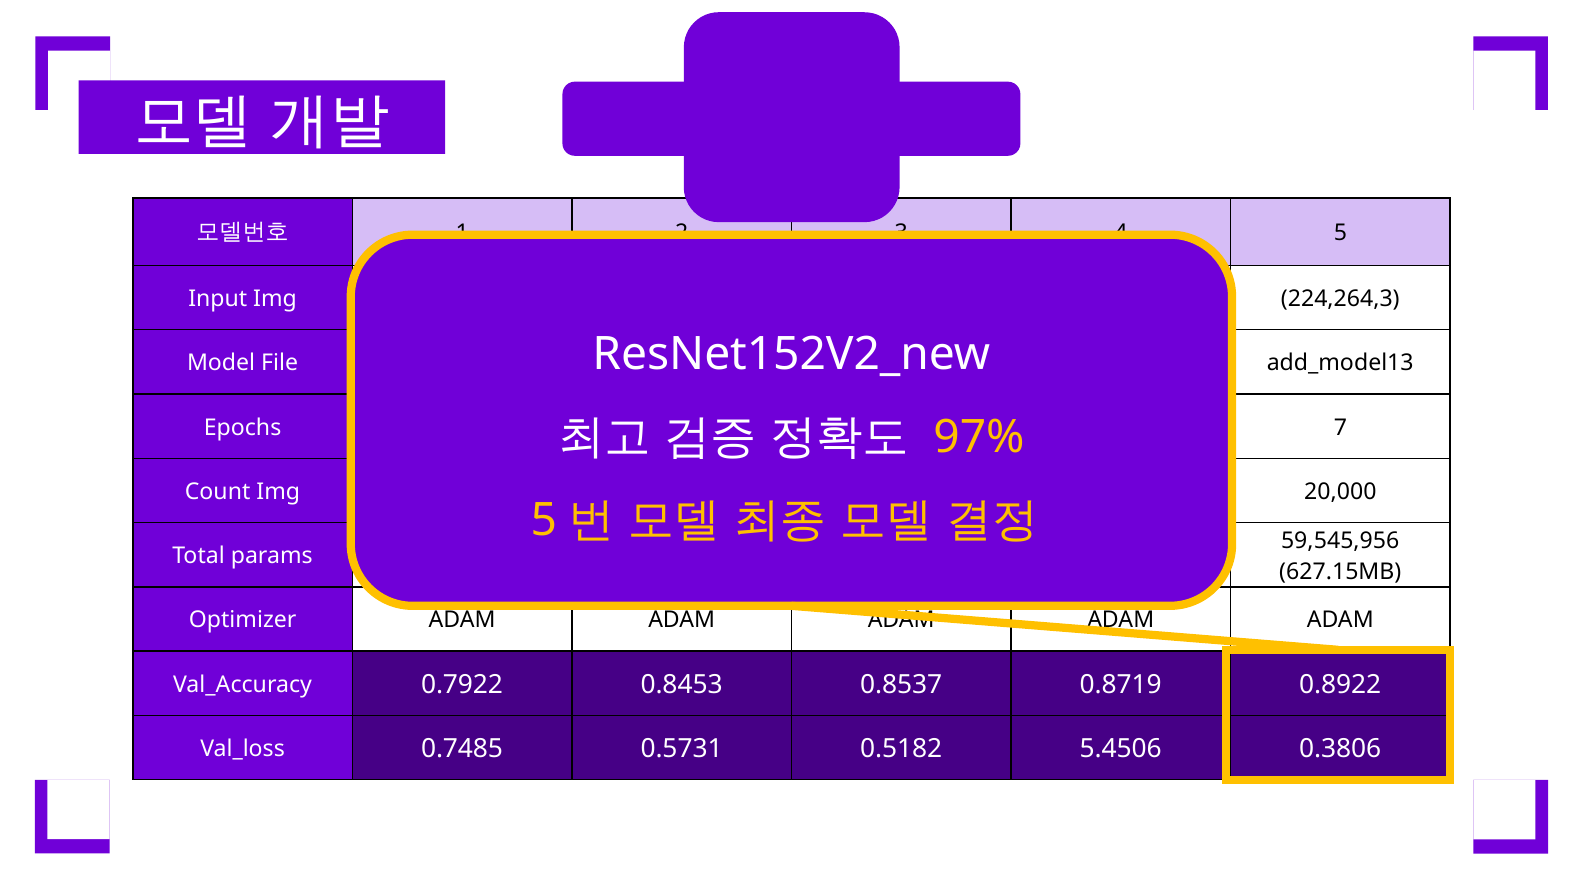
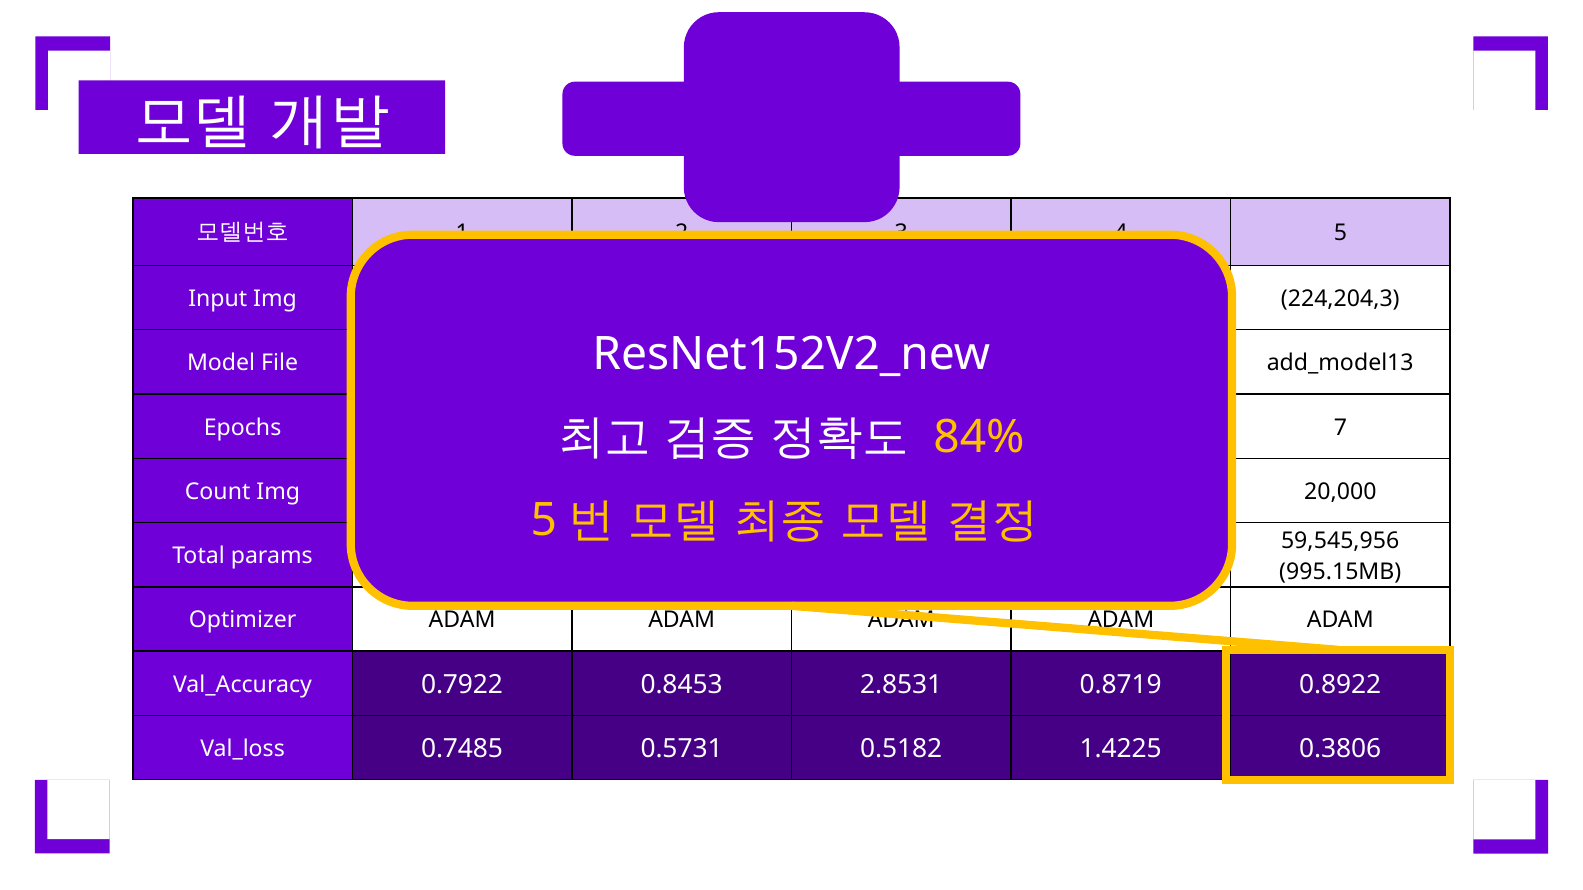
224,264,3: 224,264,3 -> 224,204,3 (1340, 299)
97%: 97% -> 84% (979, 438)
627.15MB: 627.15MB -> 995.15MB (1340, 572)
0.8537: 0.8537 -> 2.8531 (901, 685)
5.4506: 5.4506 -> 1.4225 (1121, 749)
